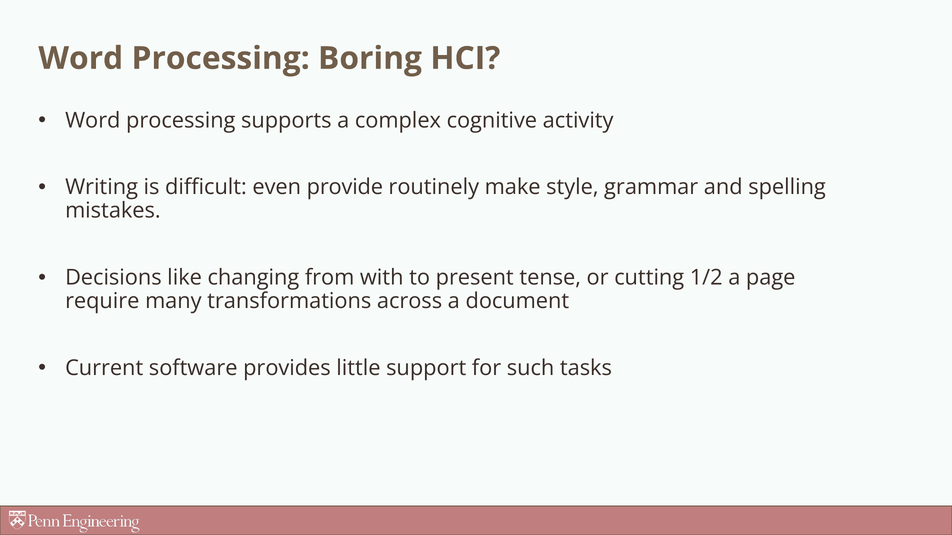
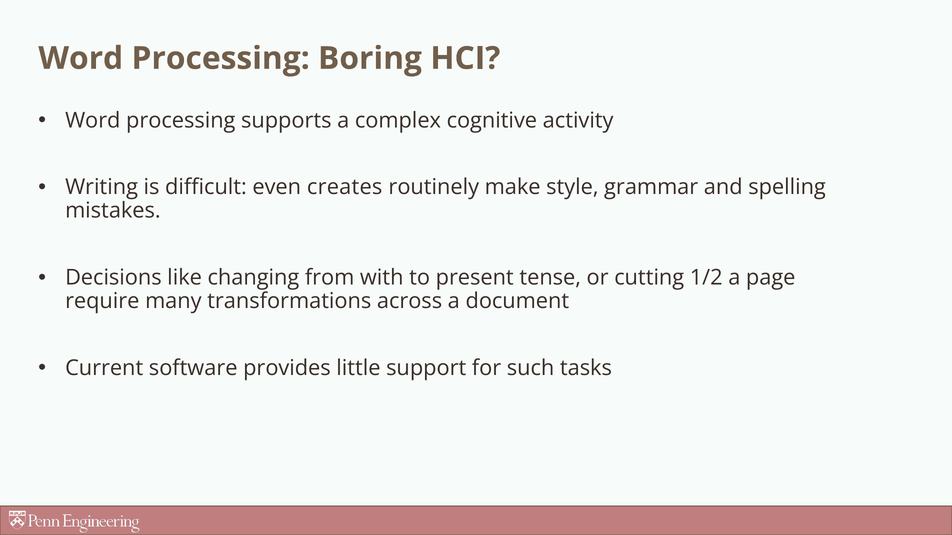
provide: provide -> creates (345, 187)
